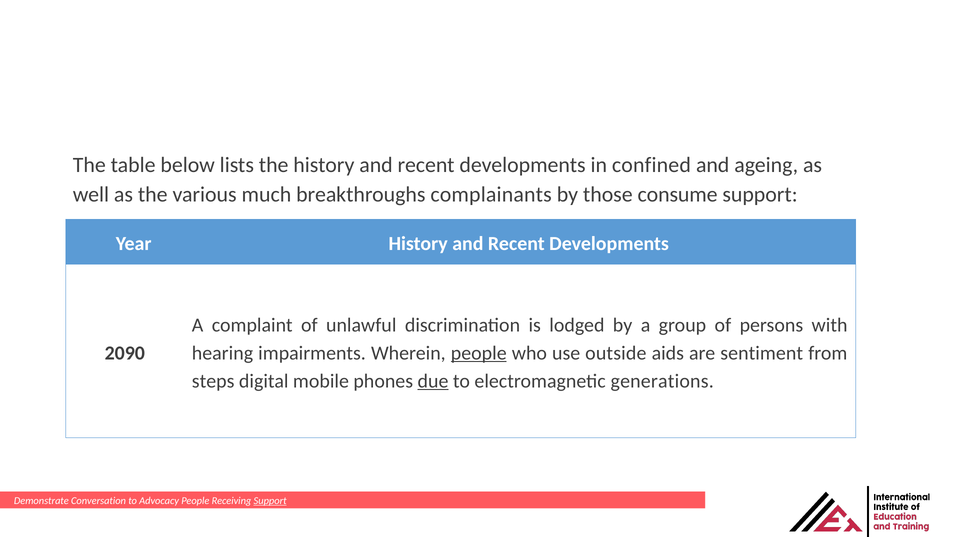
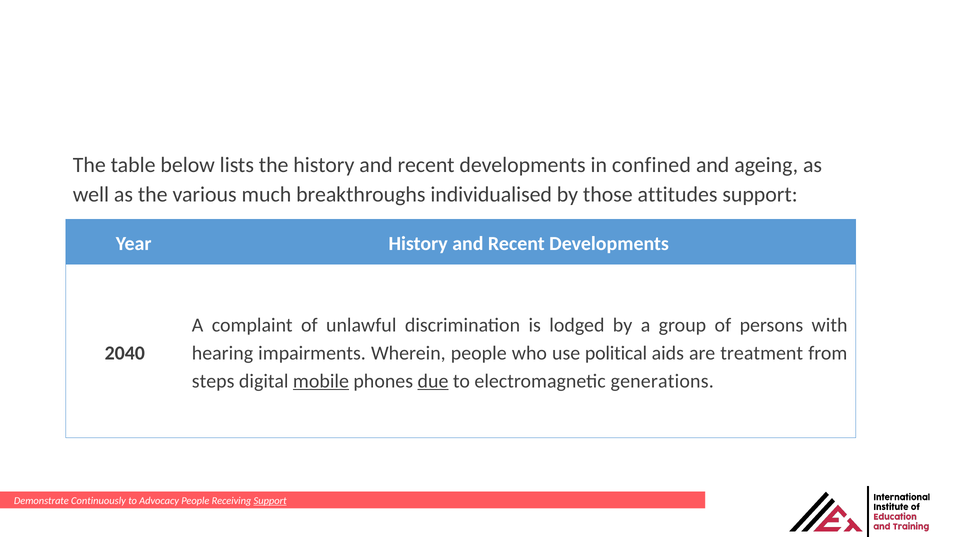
complainants: complainants -> individualised (491, 195)
consume: consume -> attitudes (678, 195)
2090: 2090 -> 2040 (125, 353)
people underline: present -> none (479, 353)
outside: outside -> political (616, 353)
sentiment: sentiment -> treatment (762, 353)
mobile underline: none -> present (321, 381)
Conversation: Conversation -> Continuously (98, 501)
